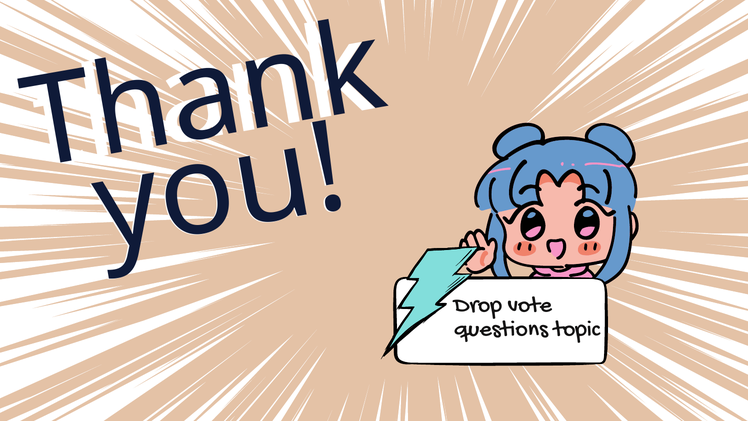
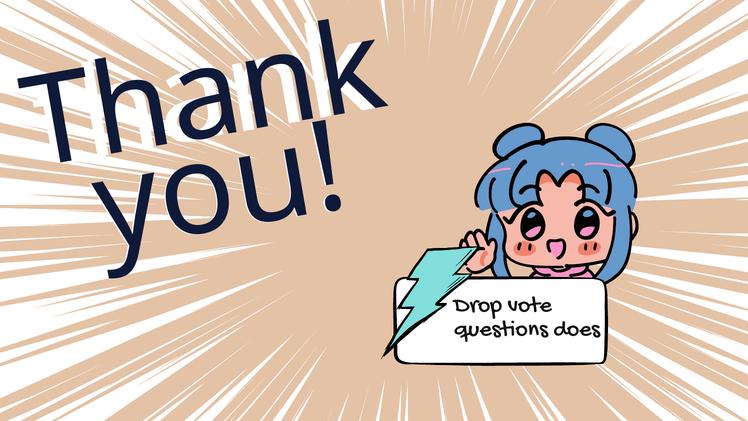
topic: topic -> does (577, 327)
